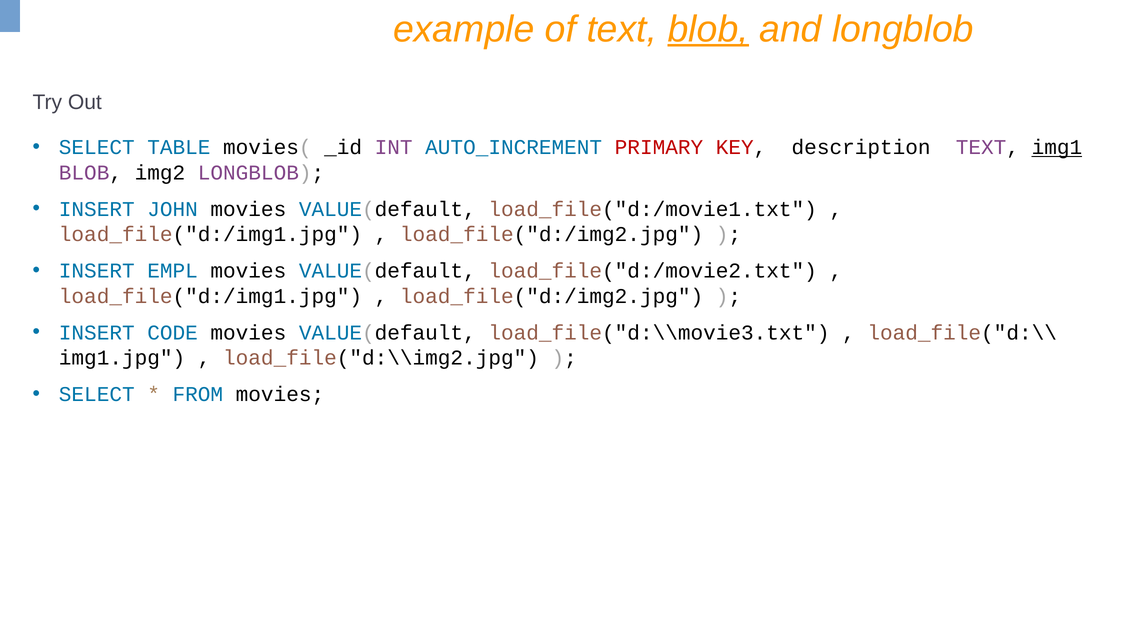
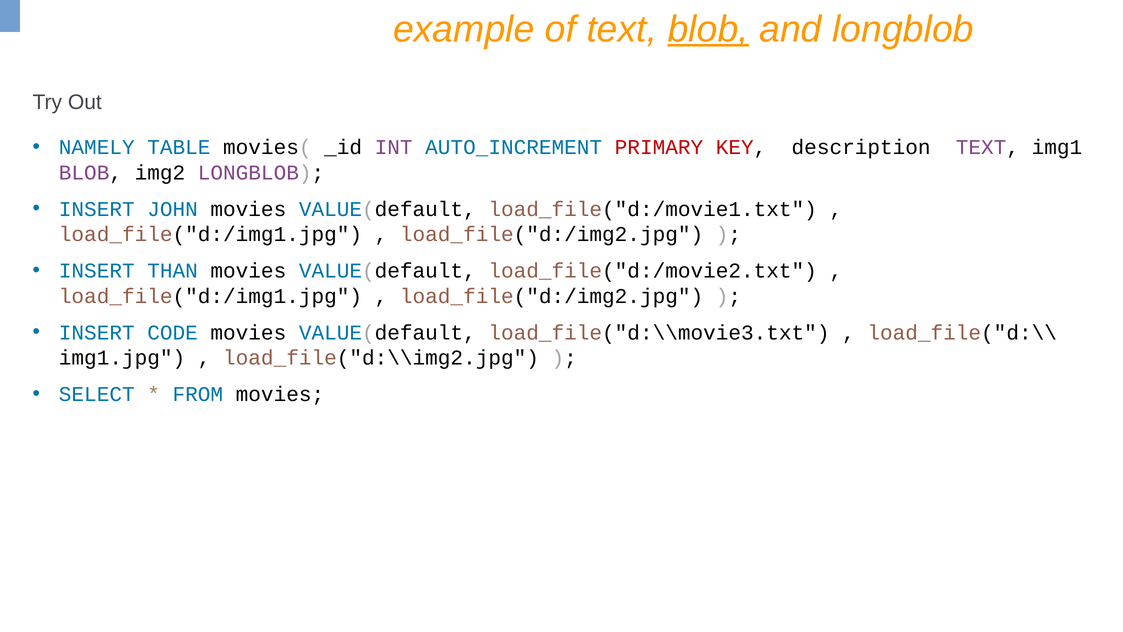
SELECT: SELECT -> NAMELY (97, 147)
img1 underline: present -> none (1057, 147)
EMPL: EMPL -> THAN (173, 271)
